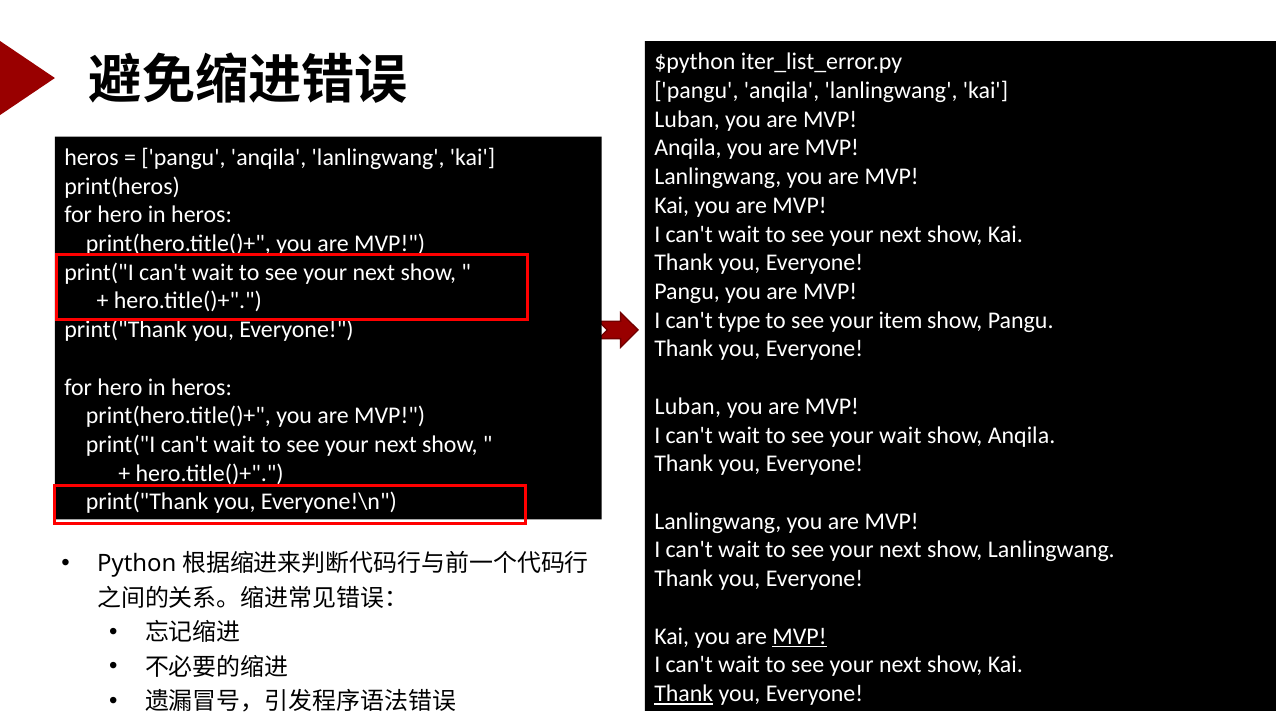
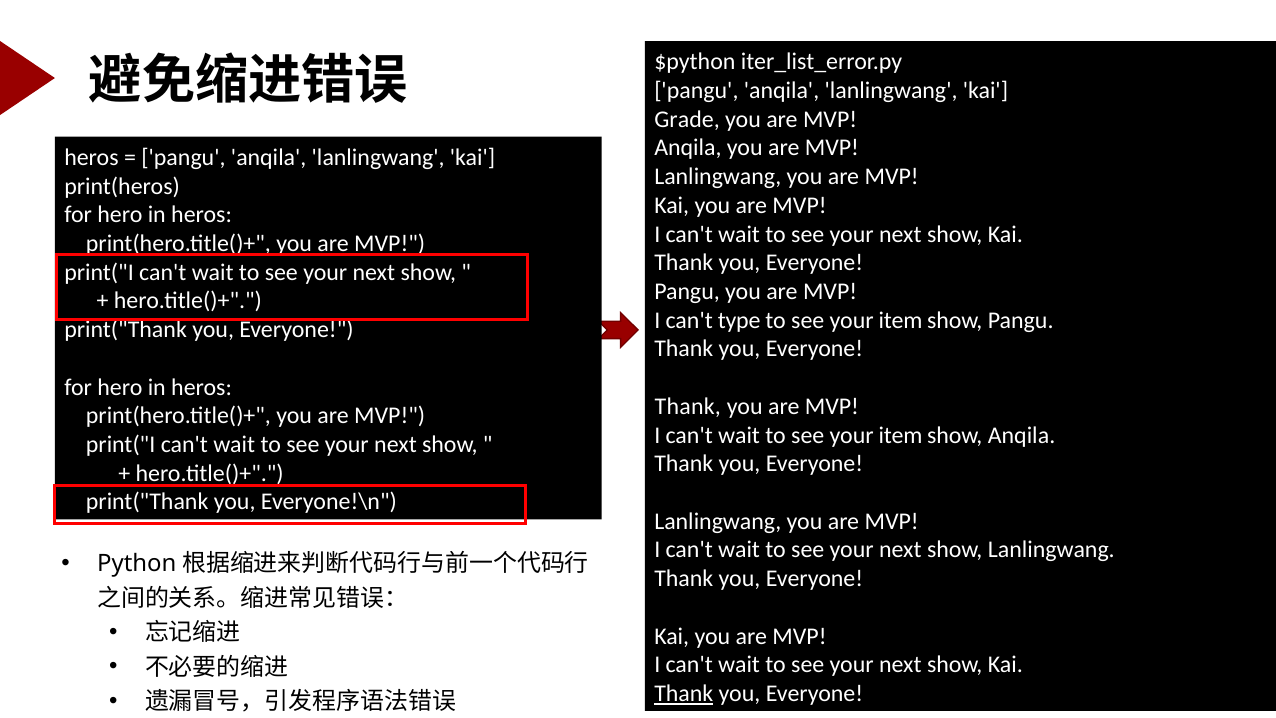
Luban: Luban -> Grade (687, 119)
Luban: Luban -> Thank (688, 406)
wait: wait -> item (900, 435)
MVP underline: present -> none (799, 636)
